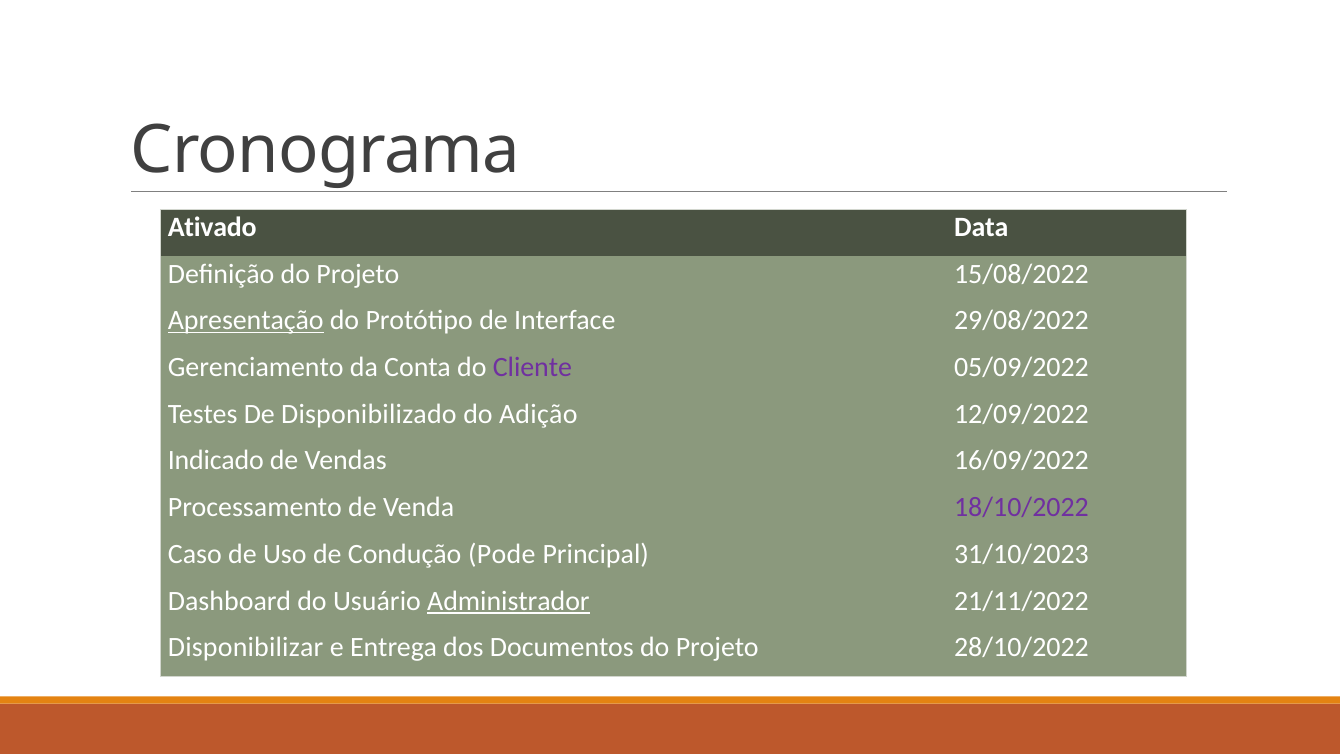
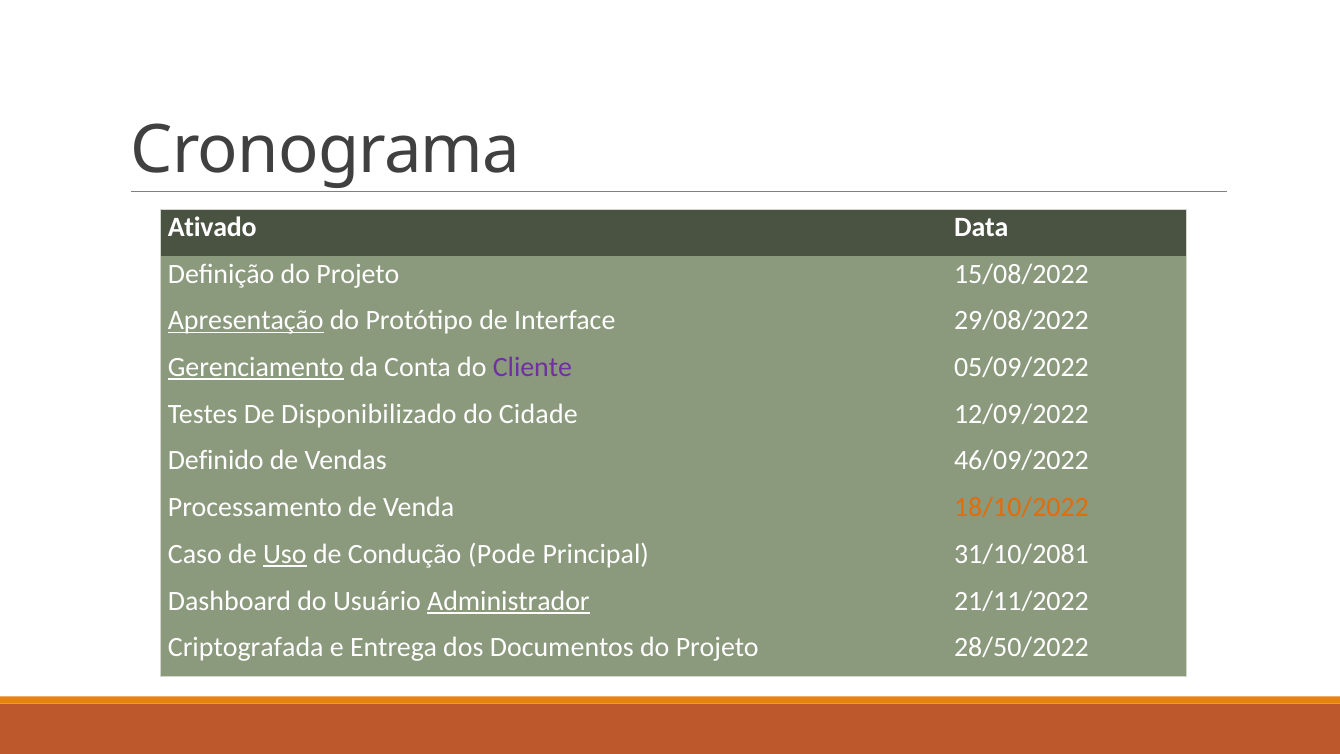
Gerenciamento underline: none -> present (256, 367)
Adição: Adição -> Cidade (538, 414)
Indicado: Indicado -> Definido (216, 461)
16/09/2022: 16/09/2022 -> 46/09/2022 (1021, 461)
18/10/2022 colour: purple -> orange (1021, 507)
Uso underline: none -> present (285, 554)
31/10/2023: 31/10/2023 -> 31/10/2081 (1021, 554)
Disponibilizar: Disponibilizar -> Criptografada (246, 647)
28/10/2022: 28/10/2022 -> 28/50/2022 (1021, 647)
